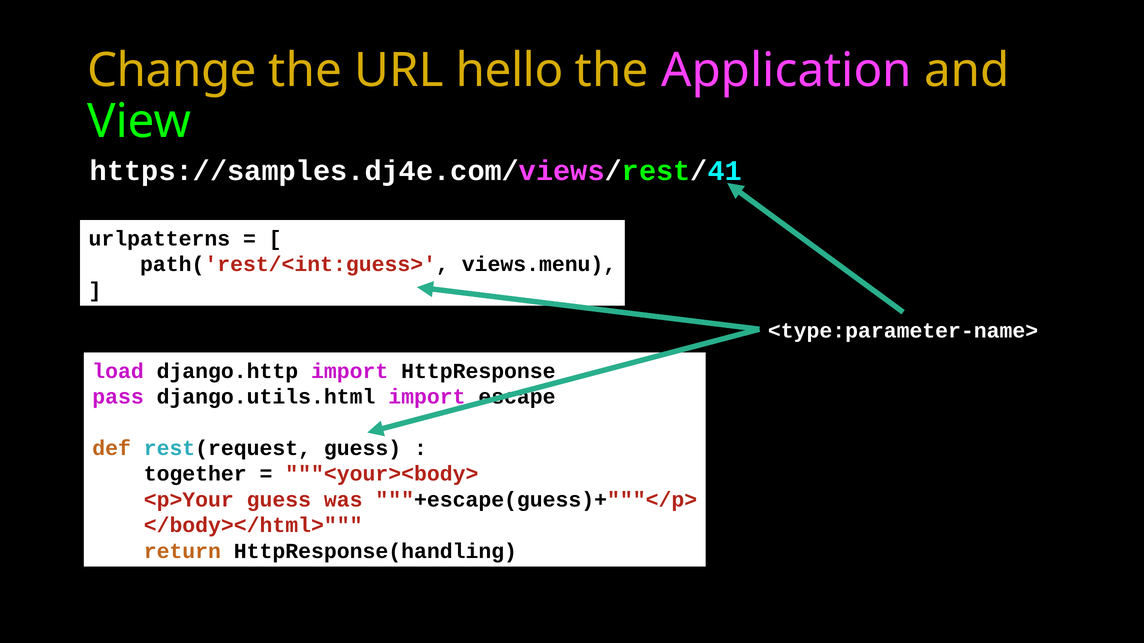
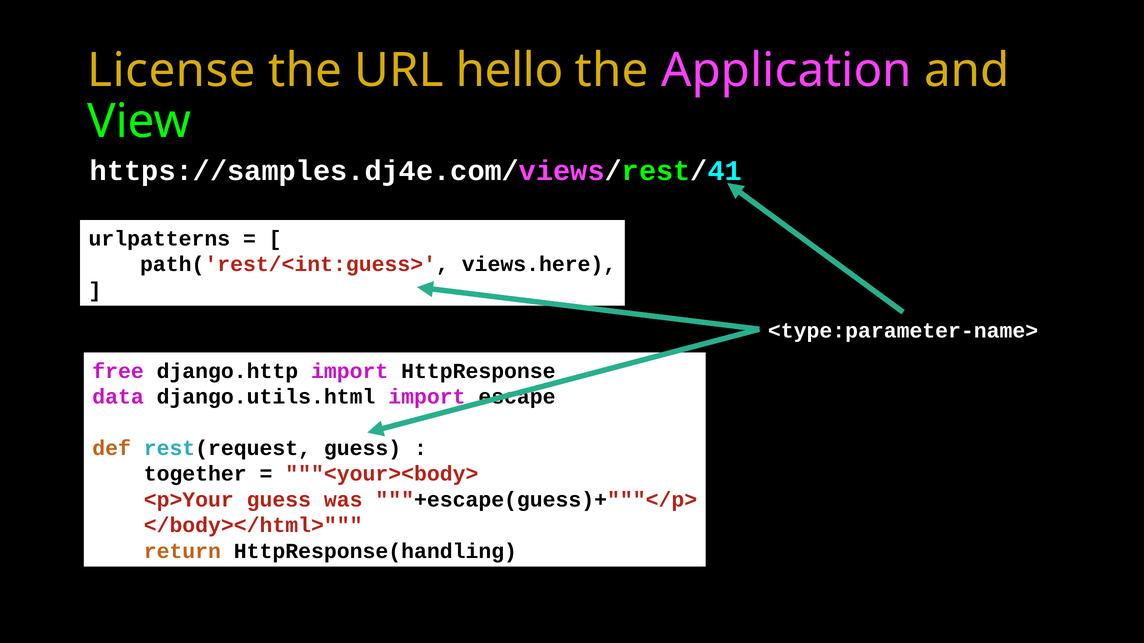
Change: Change -> License (172, 70)
views.menu: views.menu -> views.here (539, 265)
load: load -> free (118, 371)
pass: pass -> data (118, 397)
